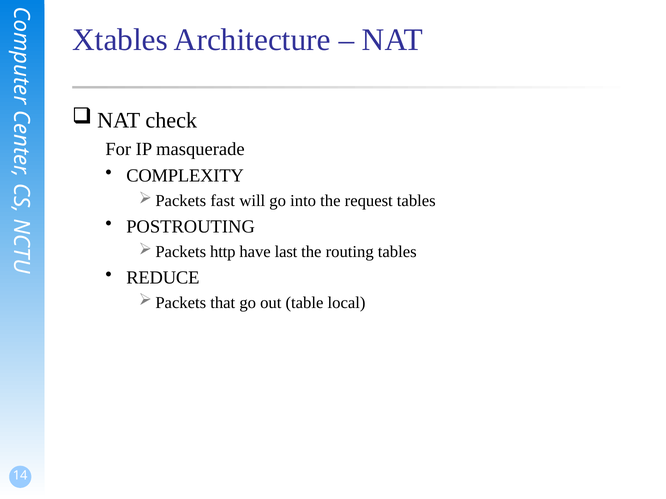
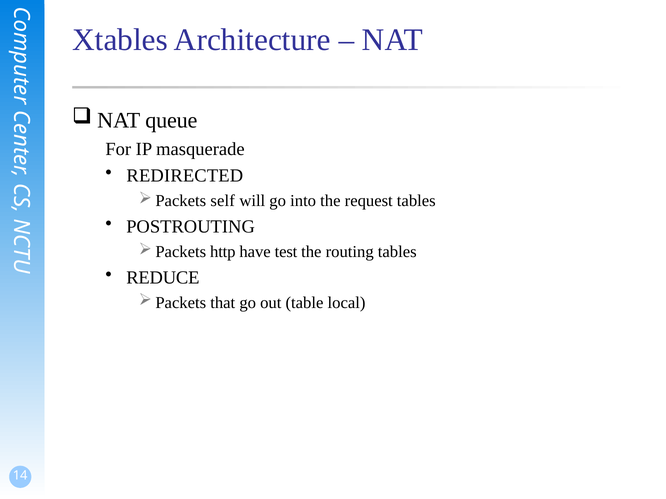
check: check -> queue (171, 120)
COMPLEXITY: COMPLEXITY -> REDIRECTED (185, 176)
fast: fast -> self (223, 201)
last: last -> test (286, 252)
